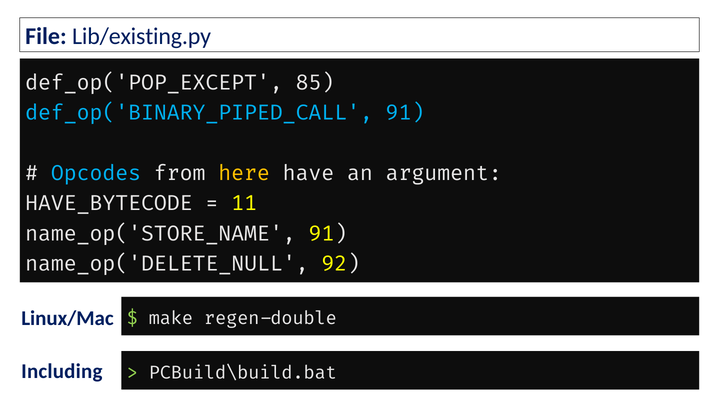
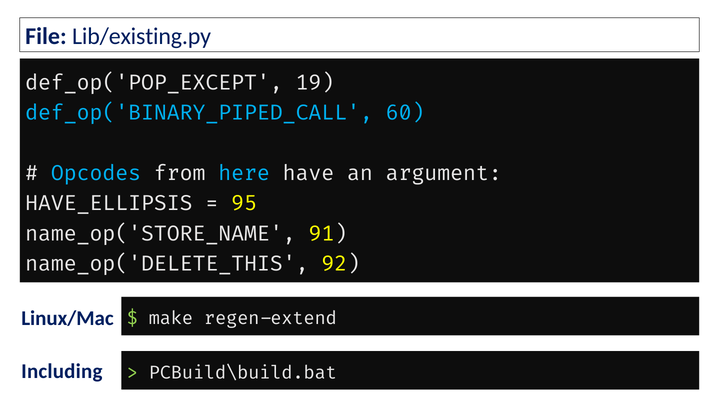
85: 85 -> 19 (315, 83)
def_op('BINARY_PIPED_CALL 91: 91 -> 60 (405, 113)
here colour: yellow -> light blue (244, 173)
HAVE_BYTECODE: HAVE_BYTECODE -> HAVE_ELLIPSIS (109, 203)
11: 11 -> 95 (244, 203)
name_op('DELETE_NULL: name_op('DELETE_NULL -> name_op('DELETE_THIS (167, 264)
regen-double: regen-double -> regen-extend (270, 318)
